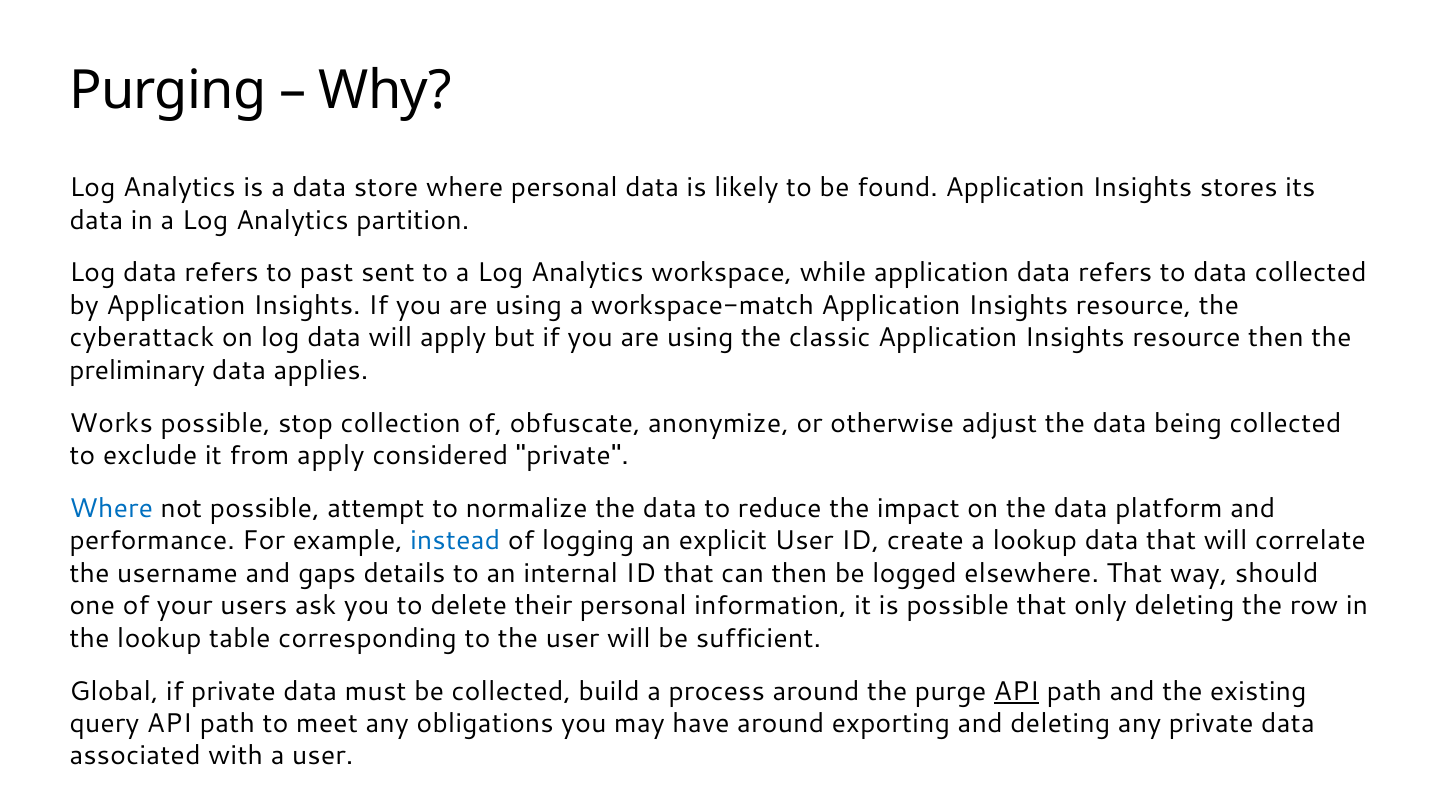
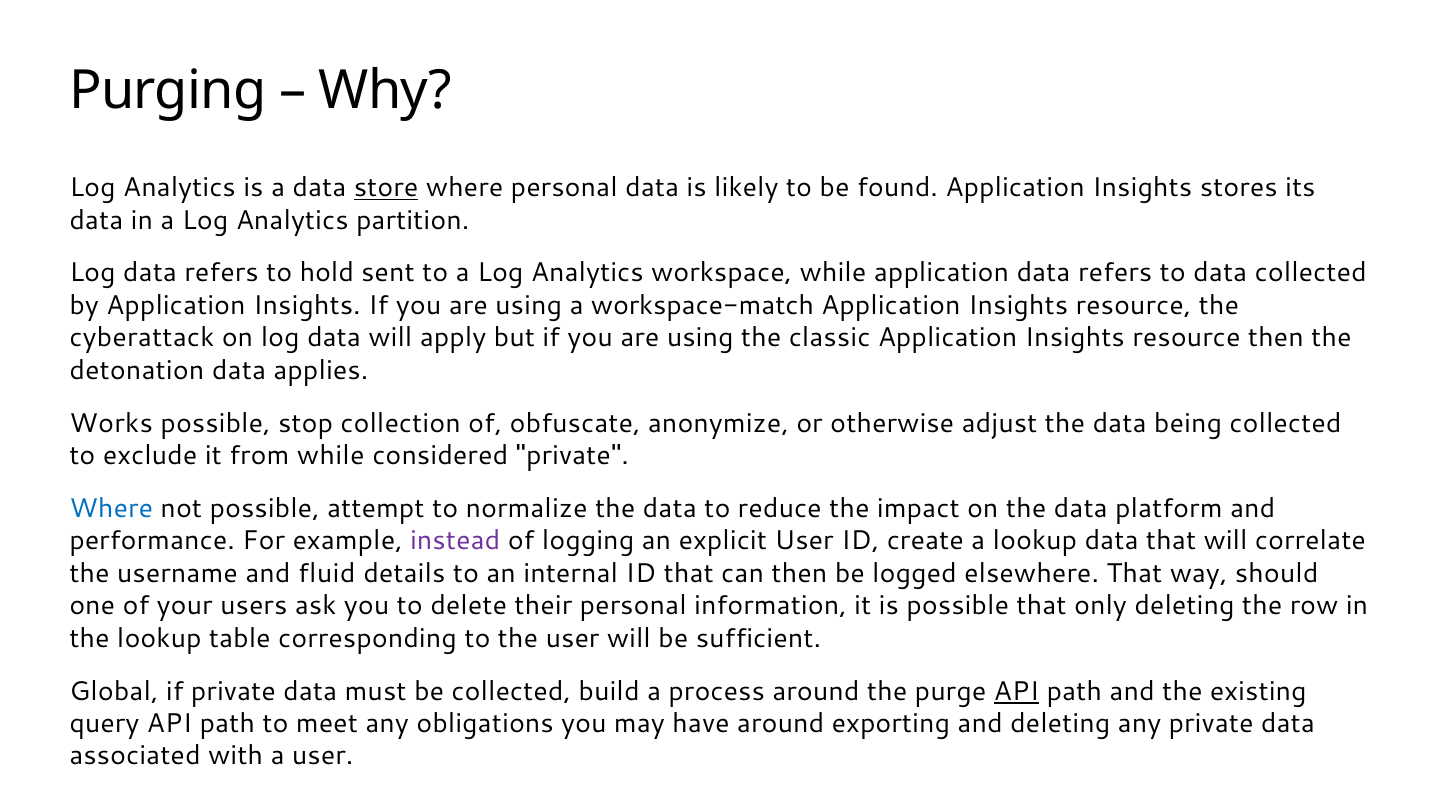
store underline: none -> present (386, 188)
past: past -> hold (327, 273)
preliminary: preliminary -> detonation (137, 370)
from apply: apply -> while (331, 455)
instead colour: blue -> purple (455, 541)
gaps: gaps -> fluid (327, 573)
